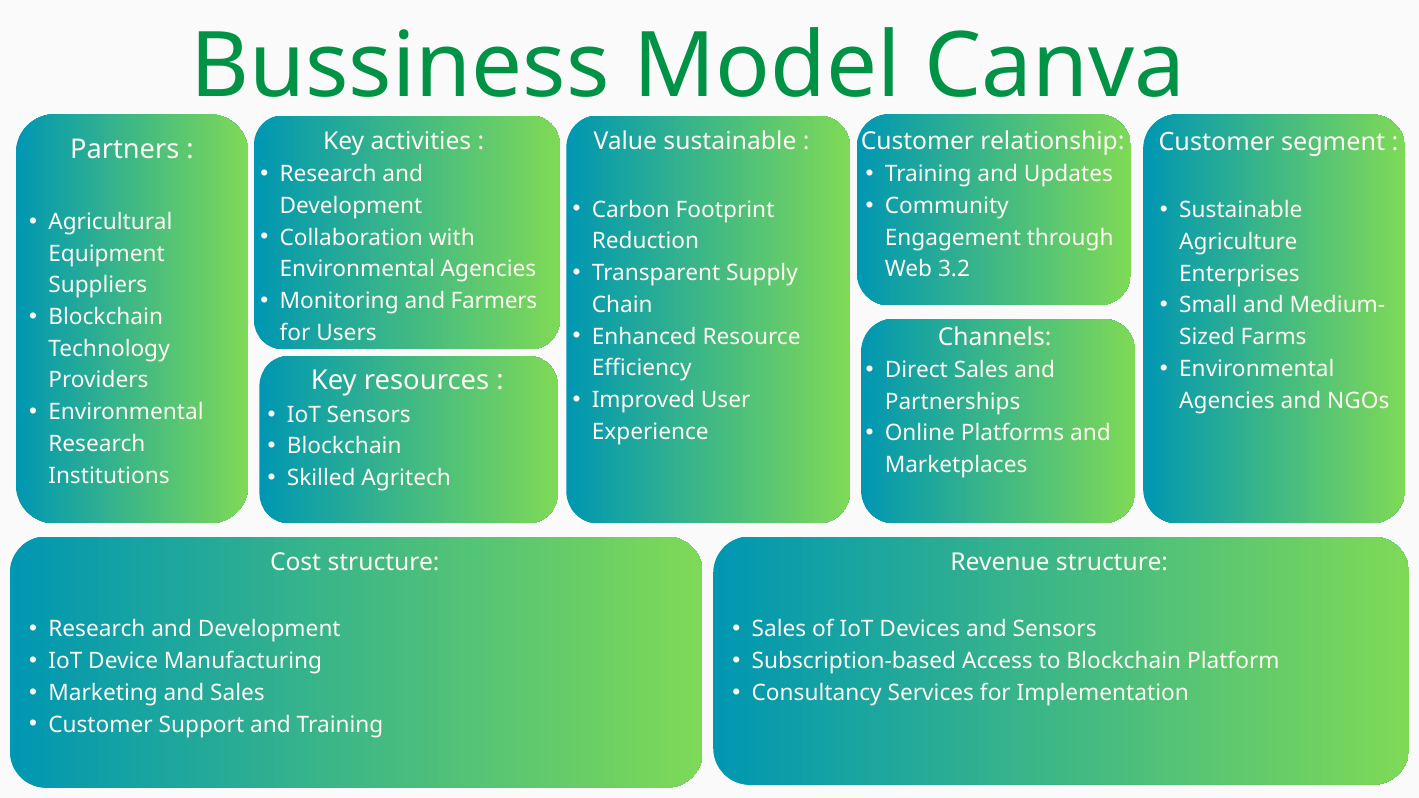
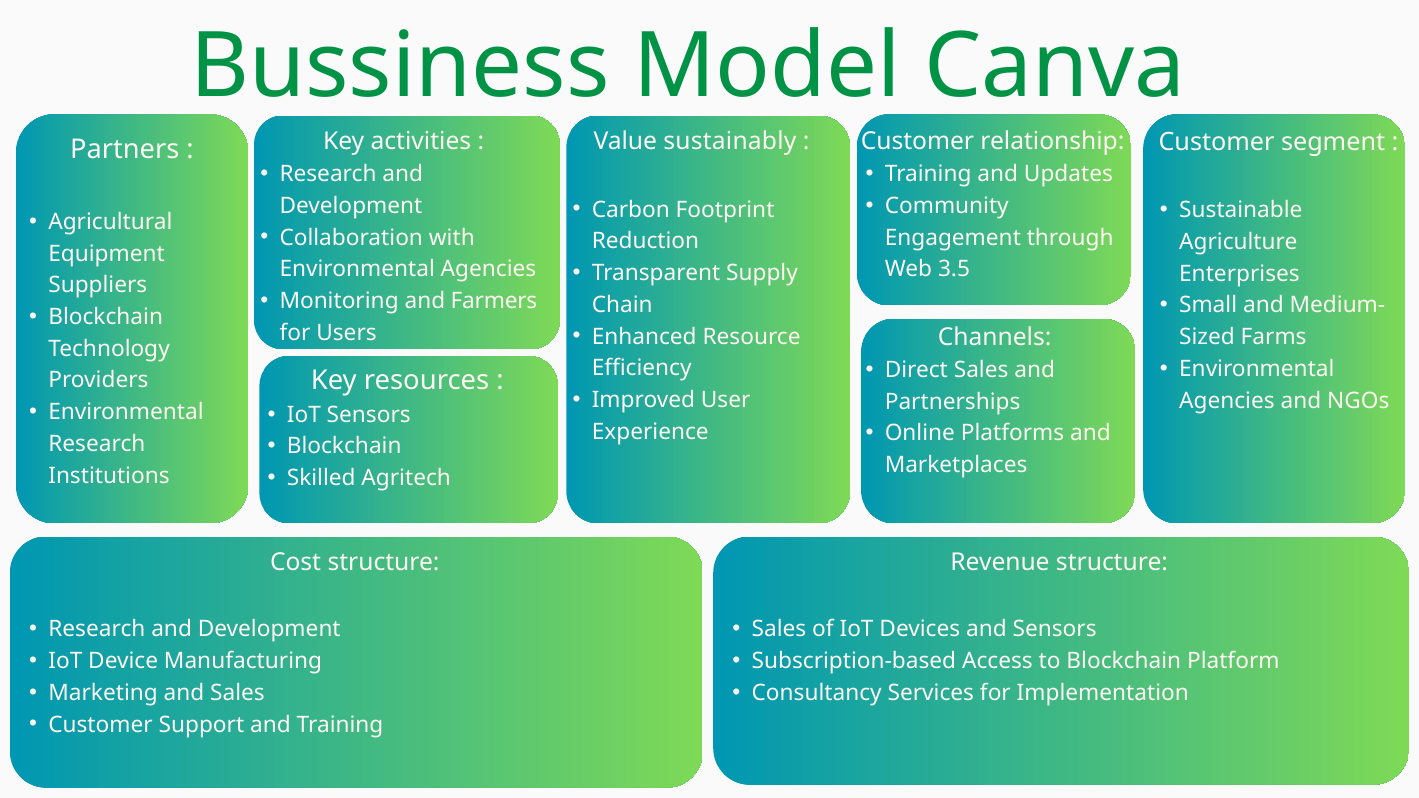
Value sustainable: sustainable -> sustainably (730, 141)
3.2: 3.2 -> 3.5 (954, 269)
